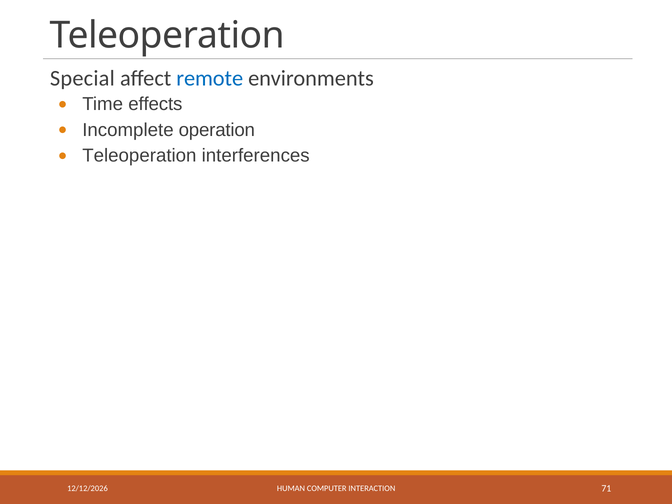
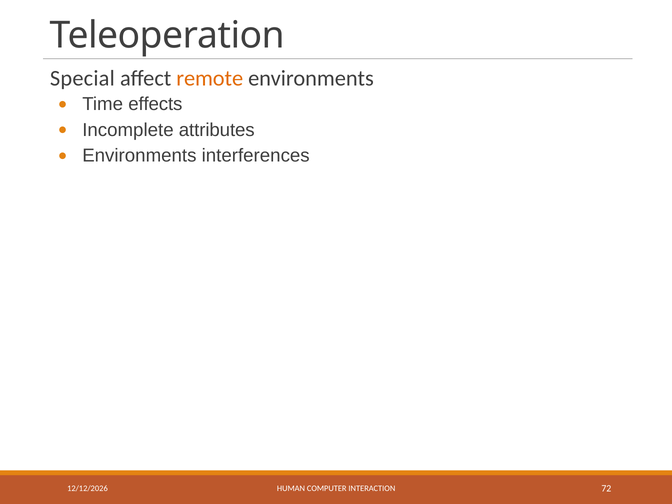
remote colour: blue -> orange (210, 78)
operation: operation -> attributes (217, 130)
Teleoperation: Teleoperation -> Environments (139, 156)
71: 71 -> 72 (606, 489)
